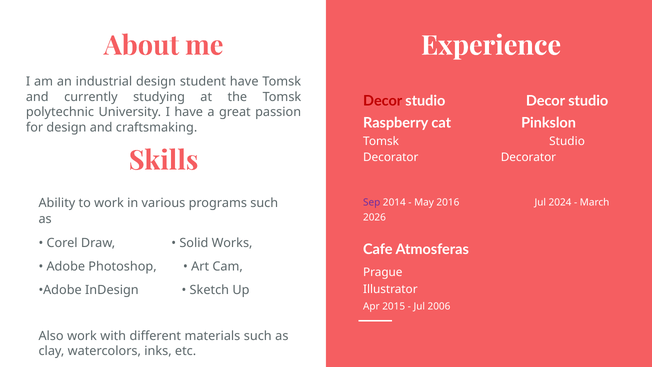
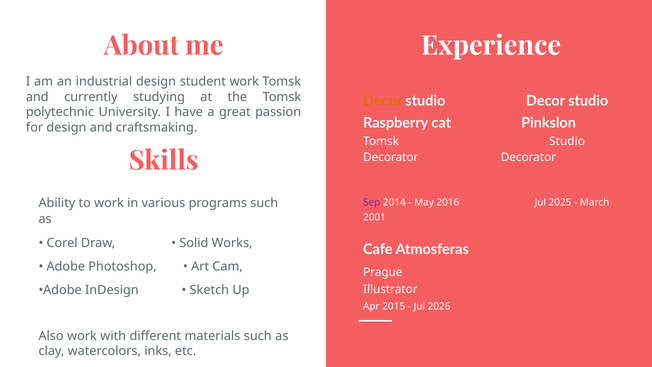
student have: have -> work (244, 82)
Decor colour: red -> orange (383, 101)
2024: 2024 -> 2025 (560, 202)
2026: 2026 -> 2001 (375, 217)
2006: 2006 -> 2026 (439, 306)
